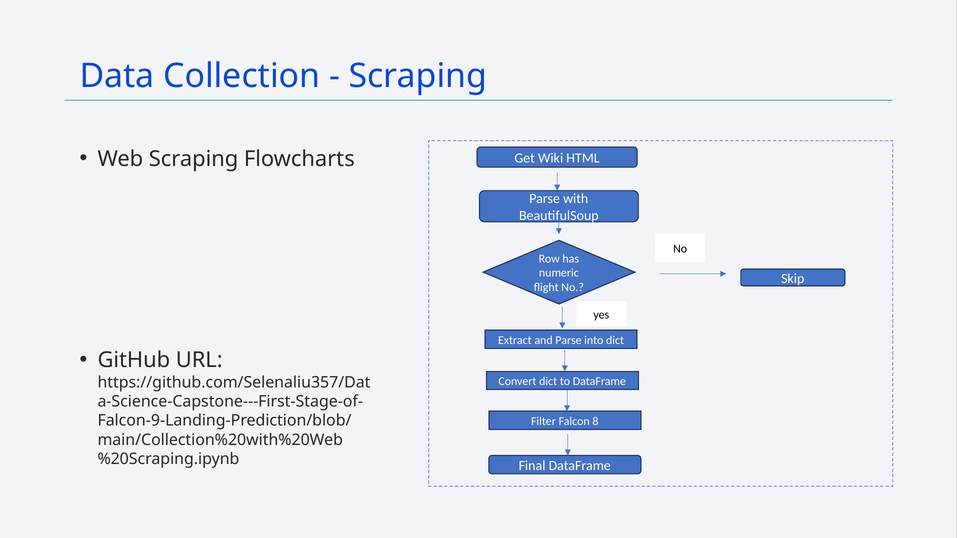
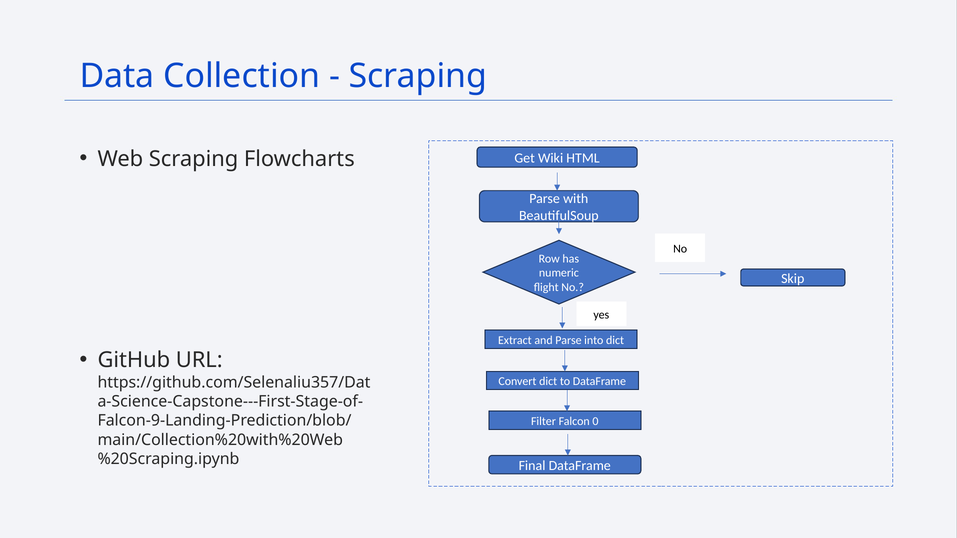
8: 8 -> 0 (595, 421)
